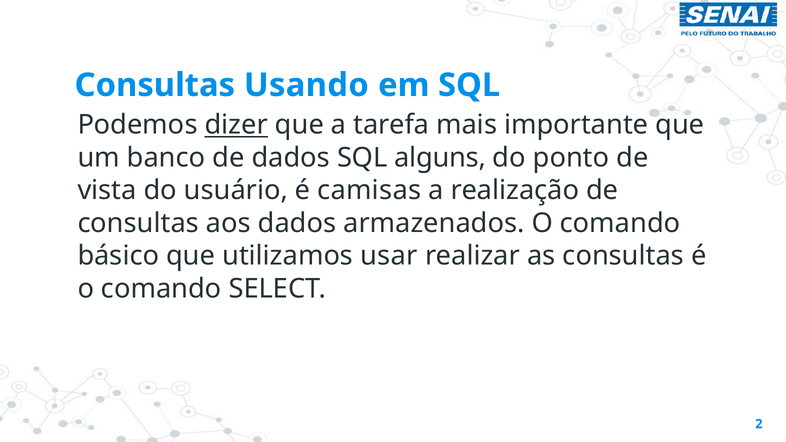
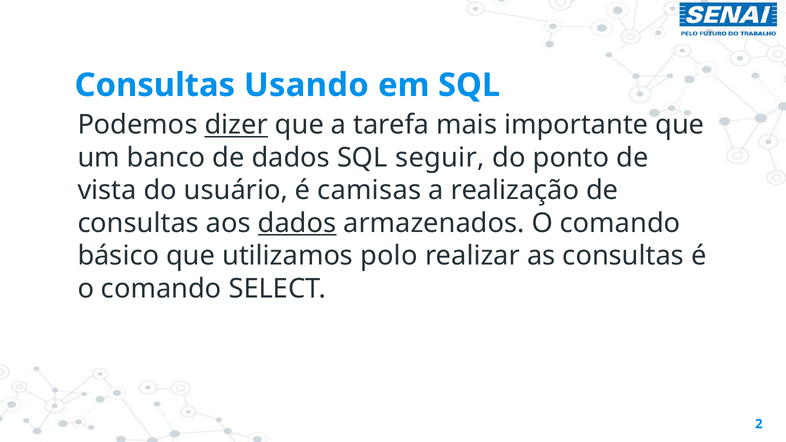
alguns: alguns -> seguir (440, 158)
dados underline: none -> present (297, 223)
usar: usar -> polo (389, 256)
